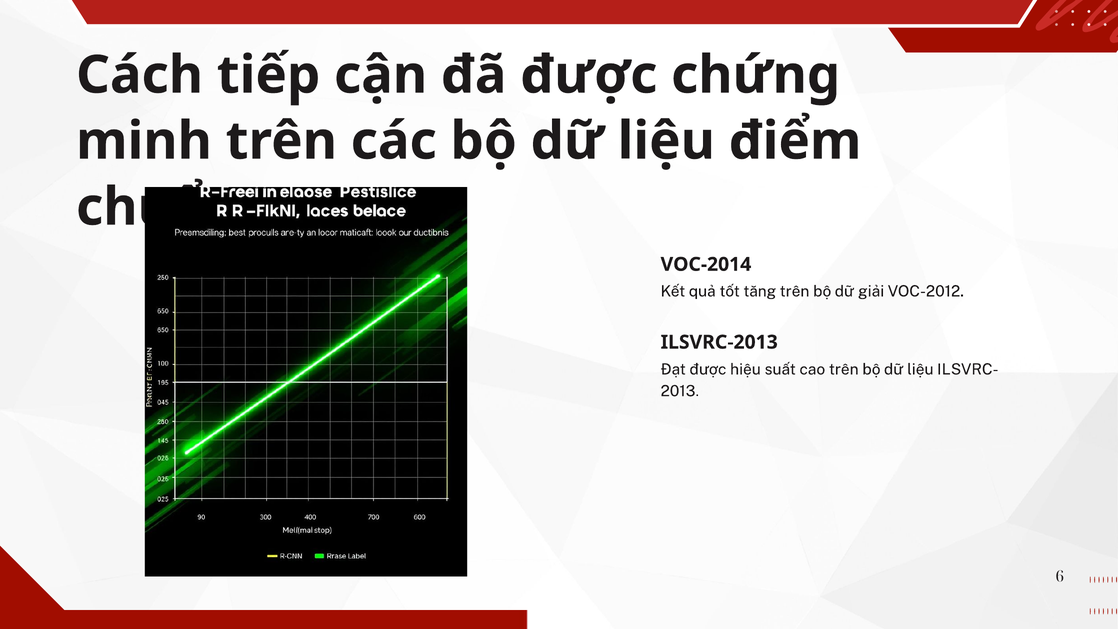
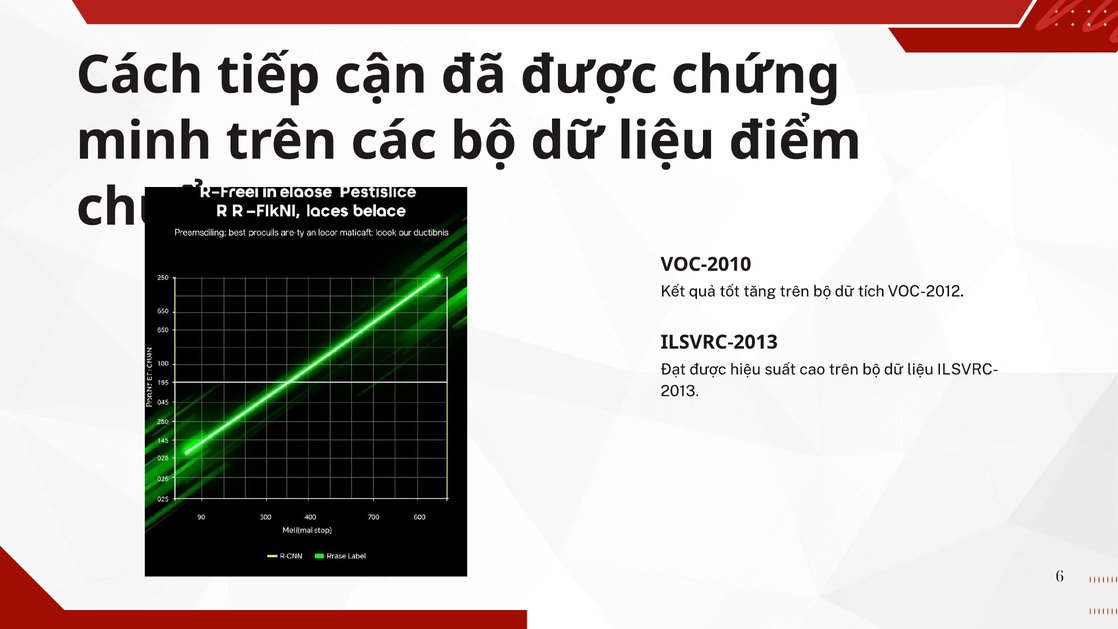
VOC-2014: VOC-2014 -> VOC-2010 (706, 264)
giải: giải -> tích (871, 291)
